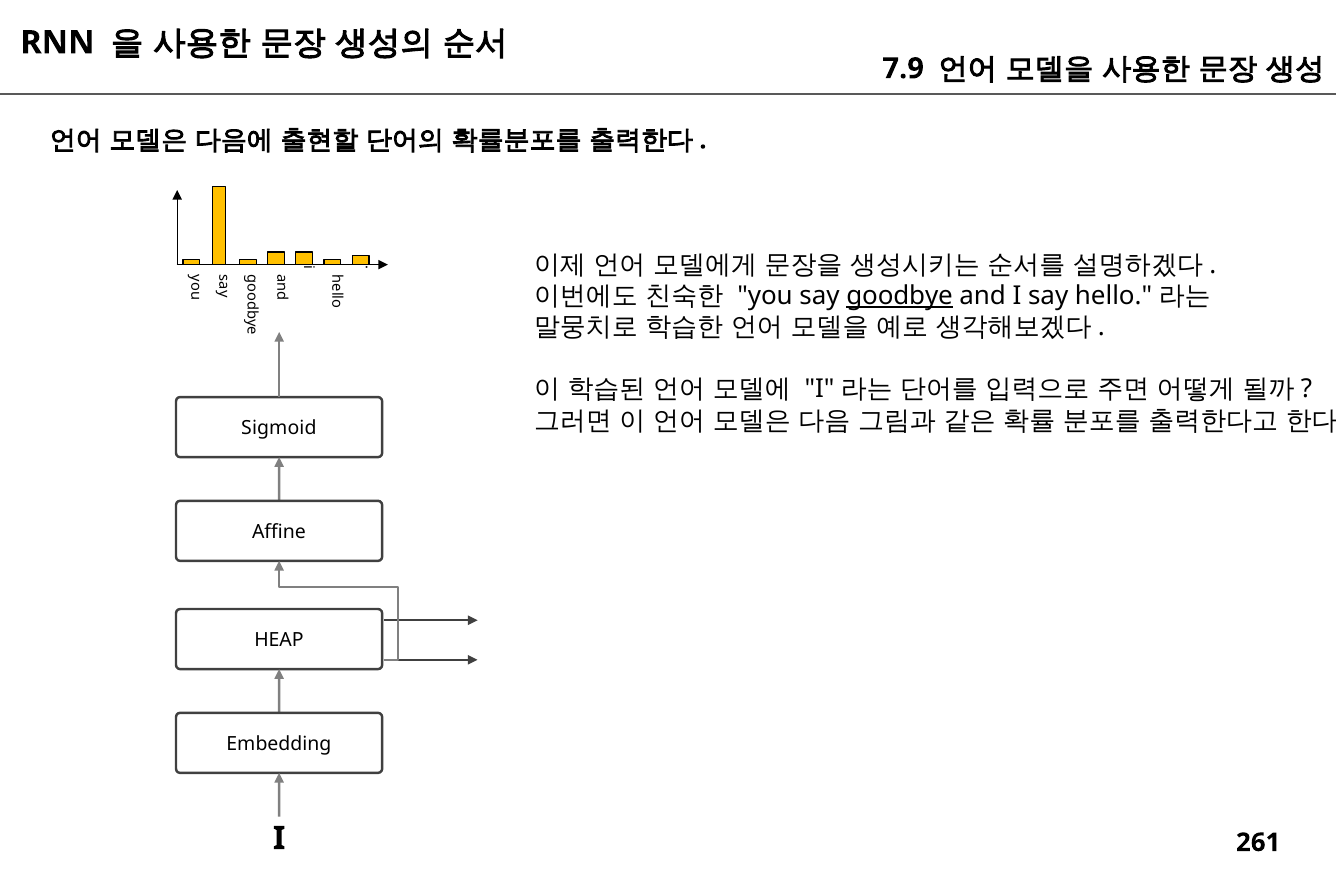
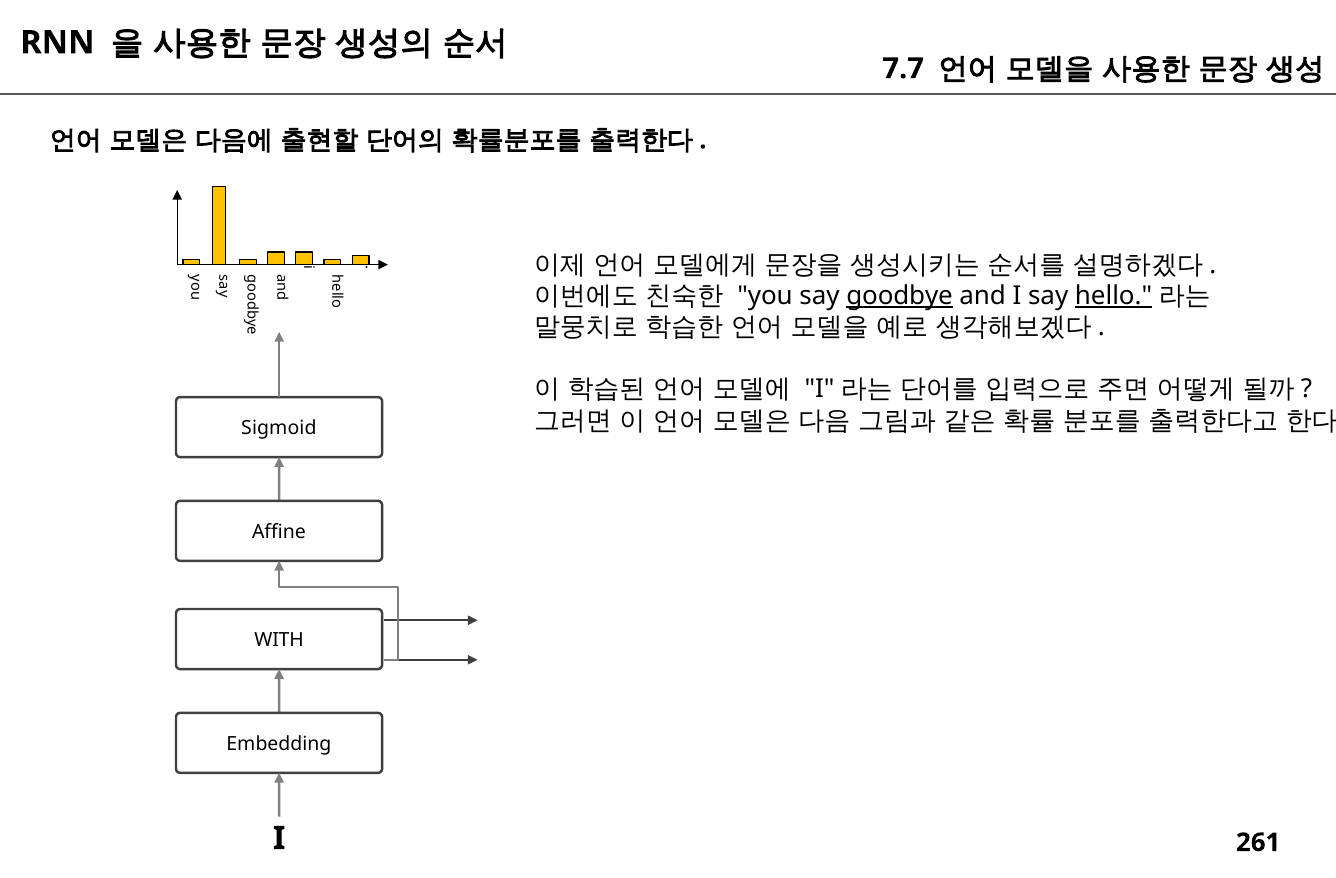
7.9: 7.9 -> 7.7 (903, 68)
hello underline: none -> present (1114, 296)
HEAP: HEAP -> WITH (279, 640)
